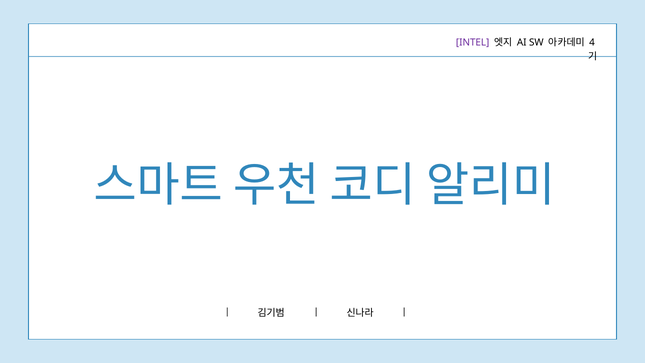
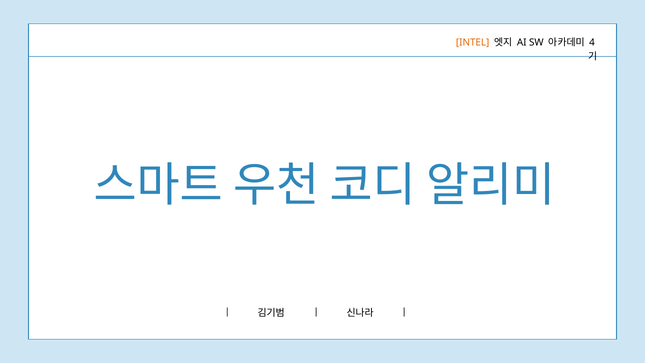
INTEL colour: purple -> orange (473, 42)
